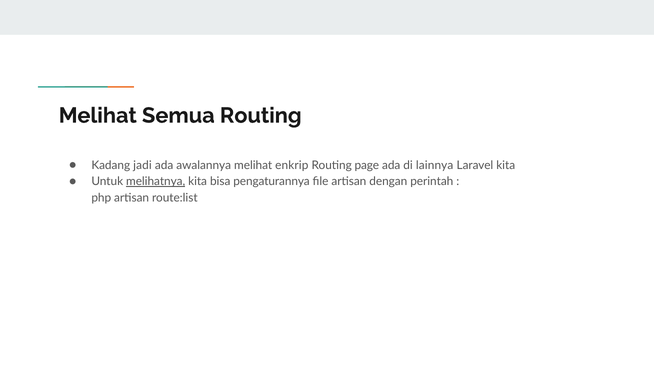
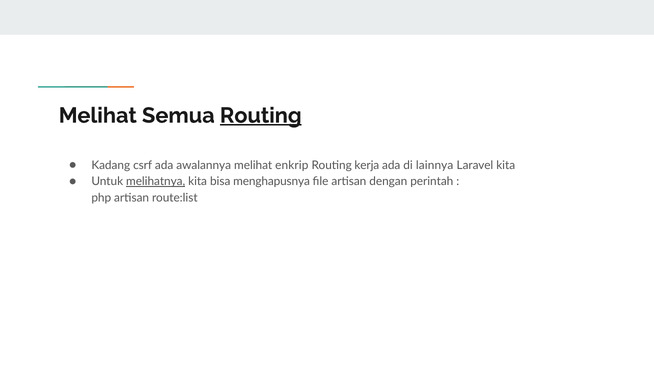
Routing underline: none -> present (261, 115)
jadi: jadi -> csrf (143, 165)
page: page -> kerja (367, 165)
pengaturannya: pengaturannya -> menghapusnya (272, 181)
